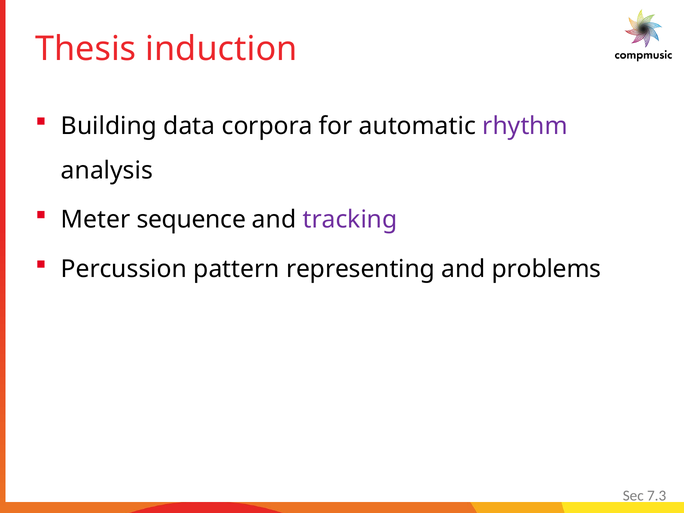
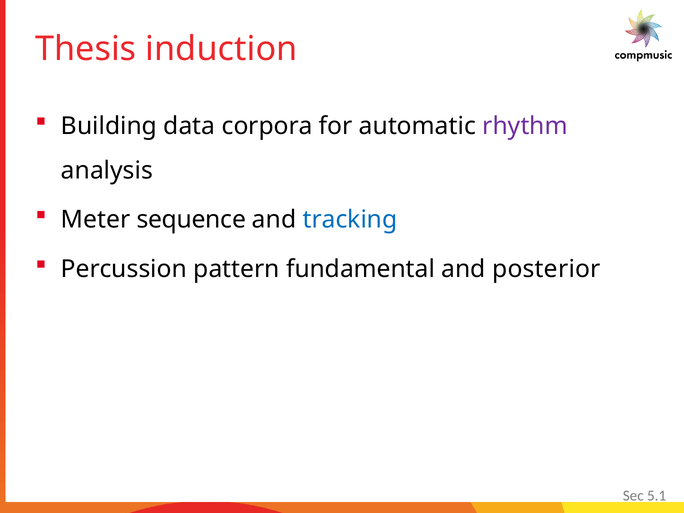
tracking colour: purple -> blue (350, 220)
representing: representing -> fundamental (360, 269)
problems: problems -> posterior (546, 269)
7.3: 7.3 -> 5.1 (657, 496)
